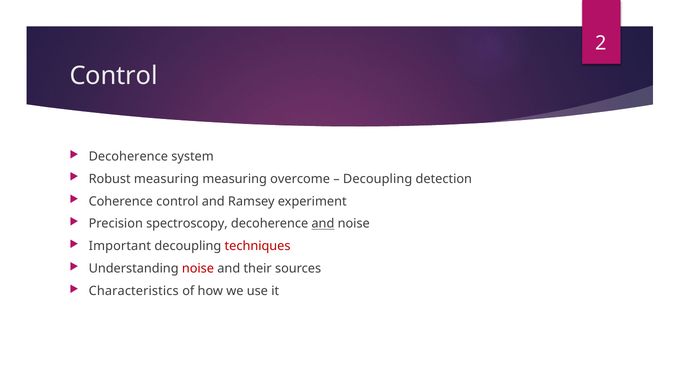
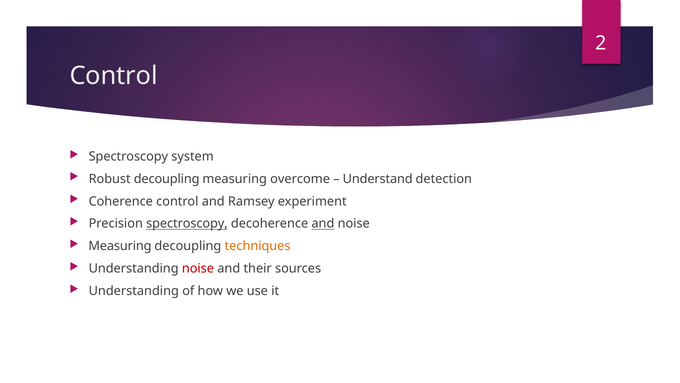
Decoherence: Decoherence -> Spectroscopy (128, 156)
Robust measuring: measuring -> decoupling (167, 179)
Decoupling: Decoupling -> Understand (378, 179)
spectroscopy underline: none -> present (187, 223)
Important: Important -> Measuring (120, 246)
techniques colour: red -> orange (258, 246)
Characteristics: Characteristics -> Understanding (134, 291)
